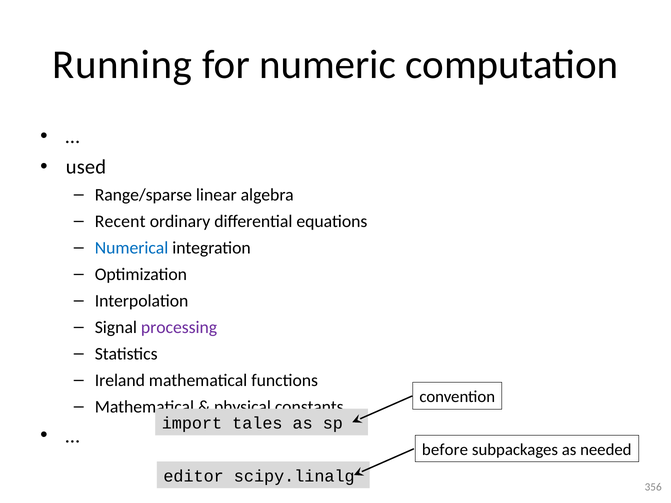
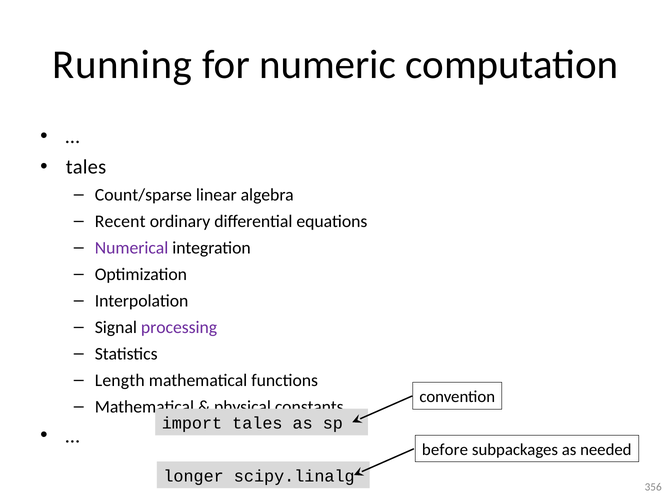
used: used -> tales (86, 167)
Range/sparse: Range/sparse -> Count/sparse (143, 195)
Numerical colour: blue -> purple (132, 248)
Ireland: Ireland -> Length (120, 380)
editor: editor -> longer (194, 476)
